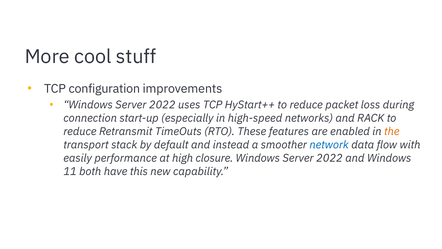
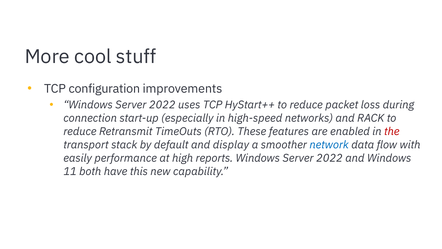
the colour: orange -> red (392, 131)
instead: instead -> display (231, 145)
closure: closure -> reports (214, 158)
